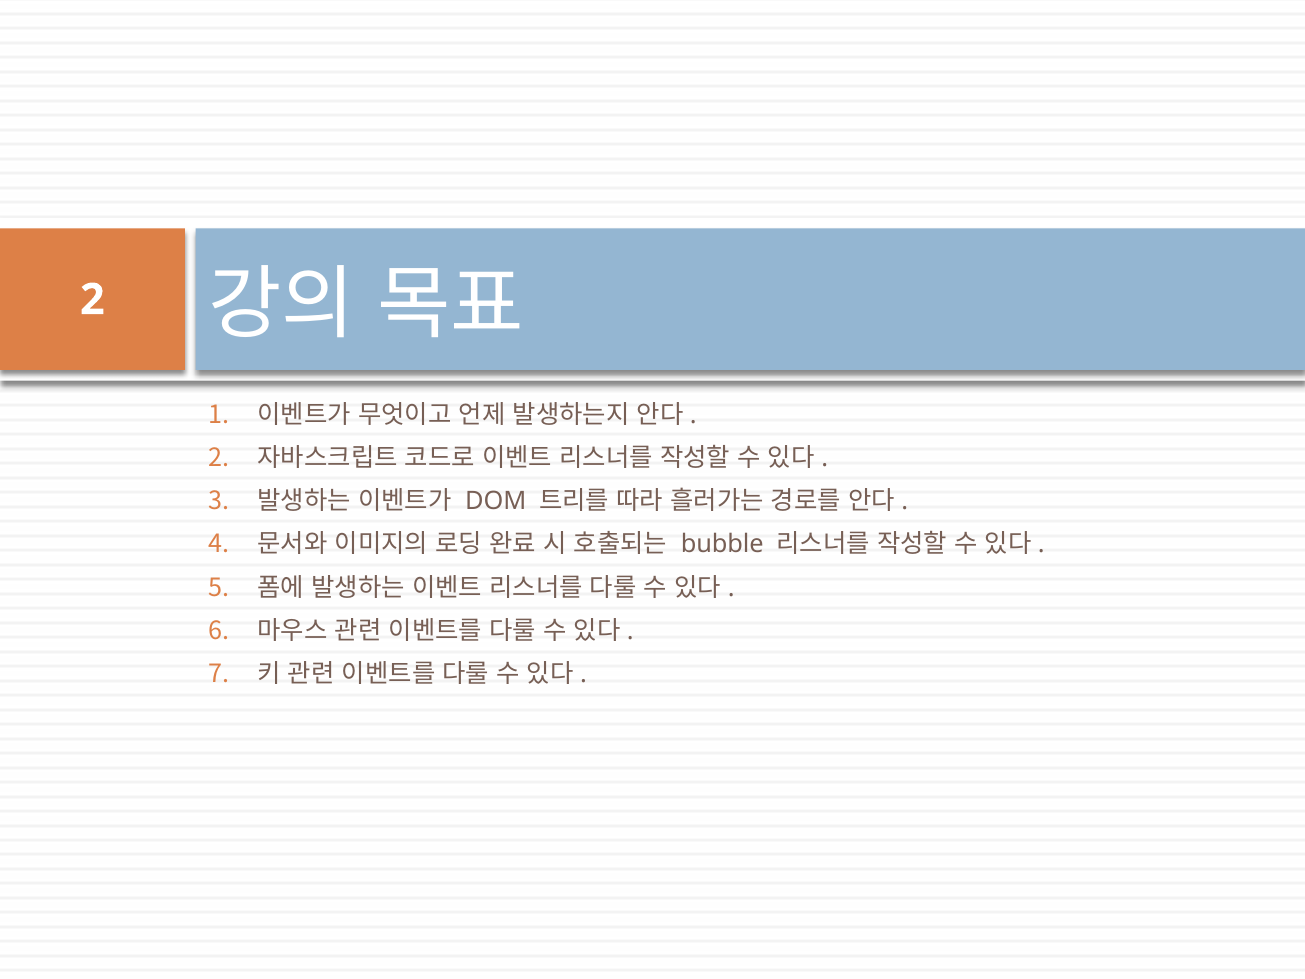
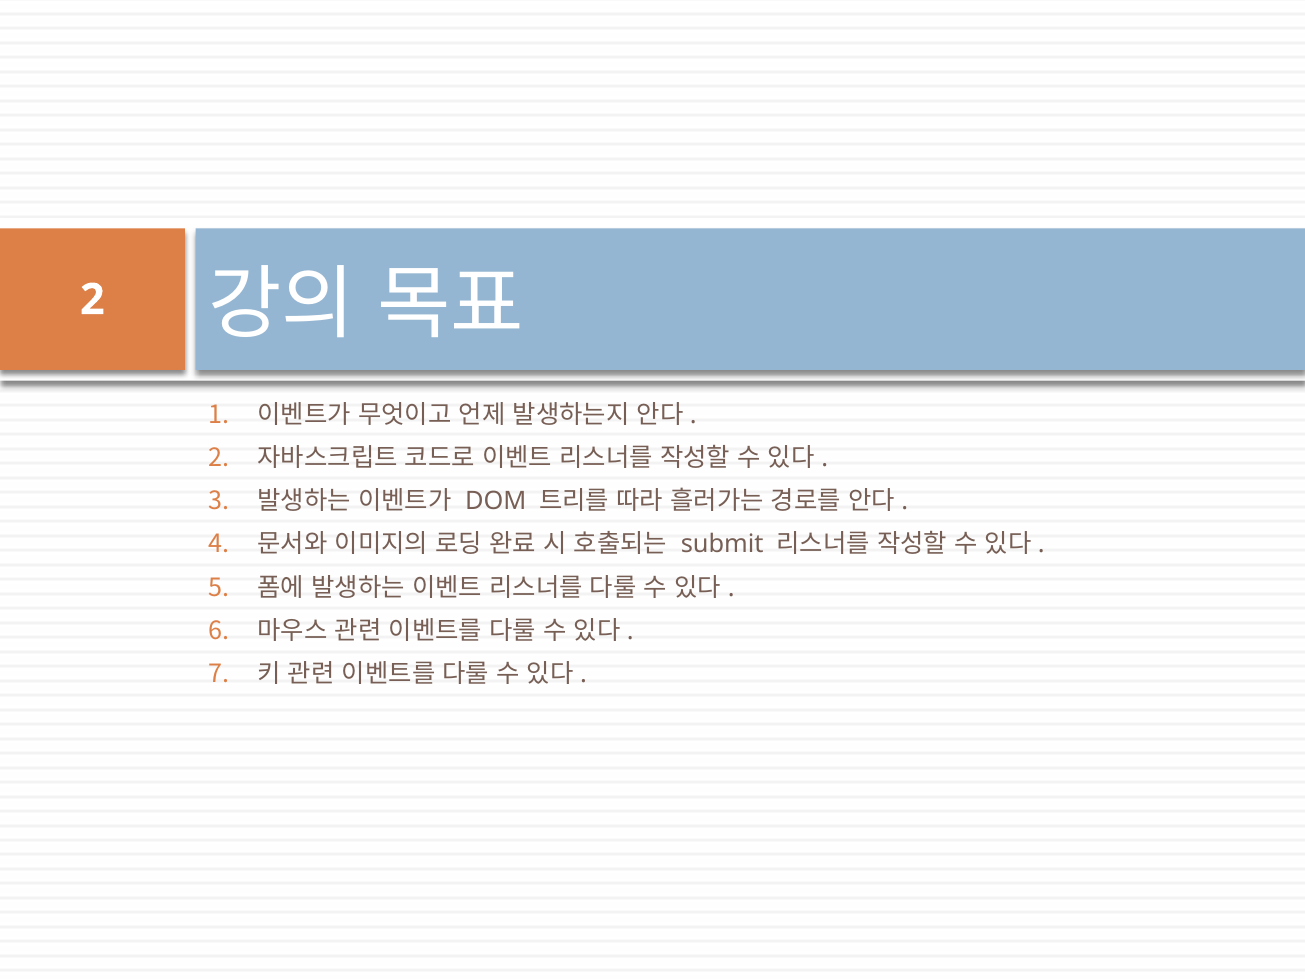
bubble: bubble -> submit (722, 544)
